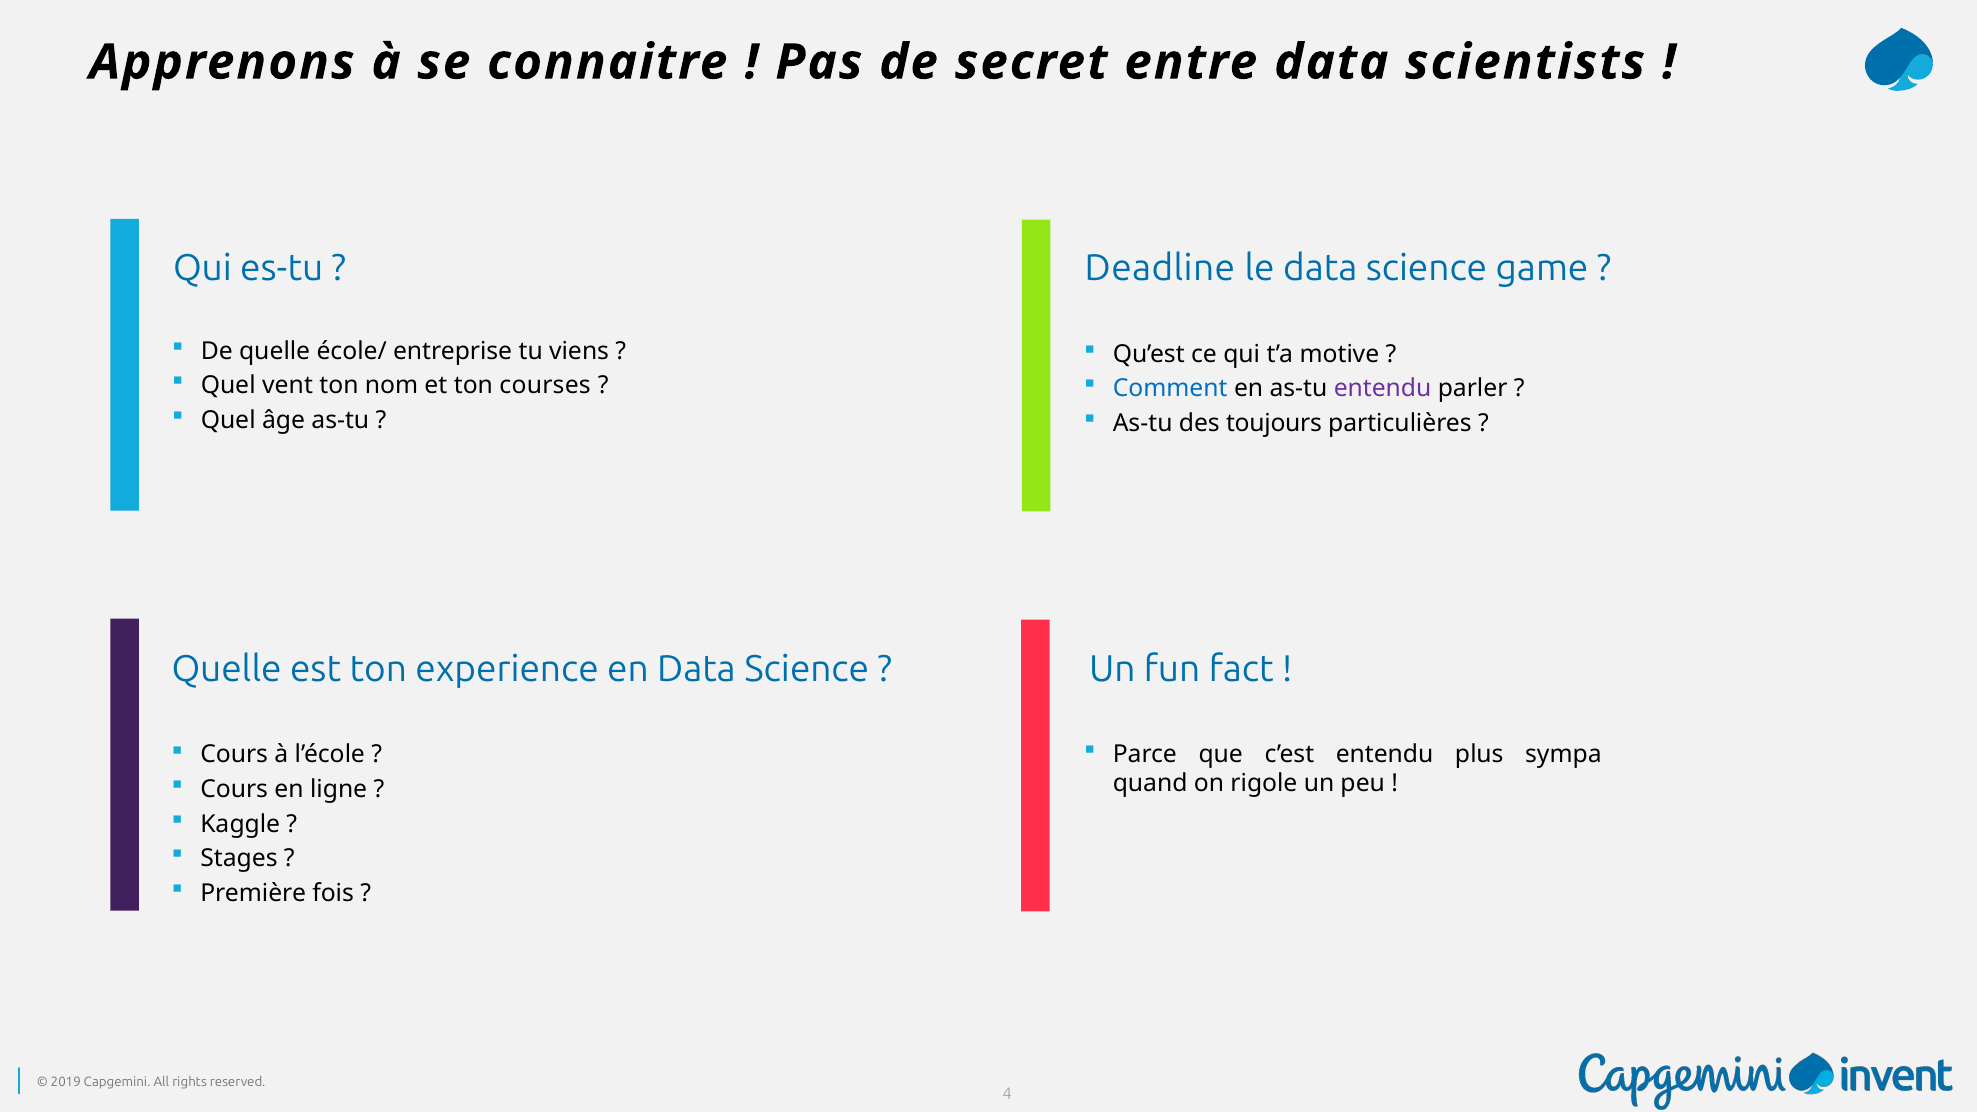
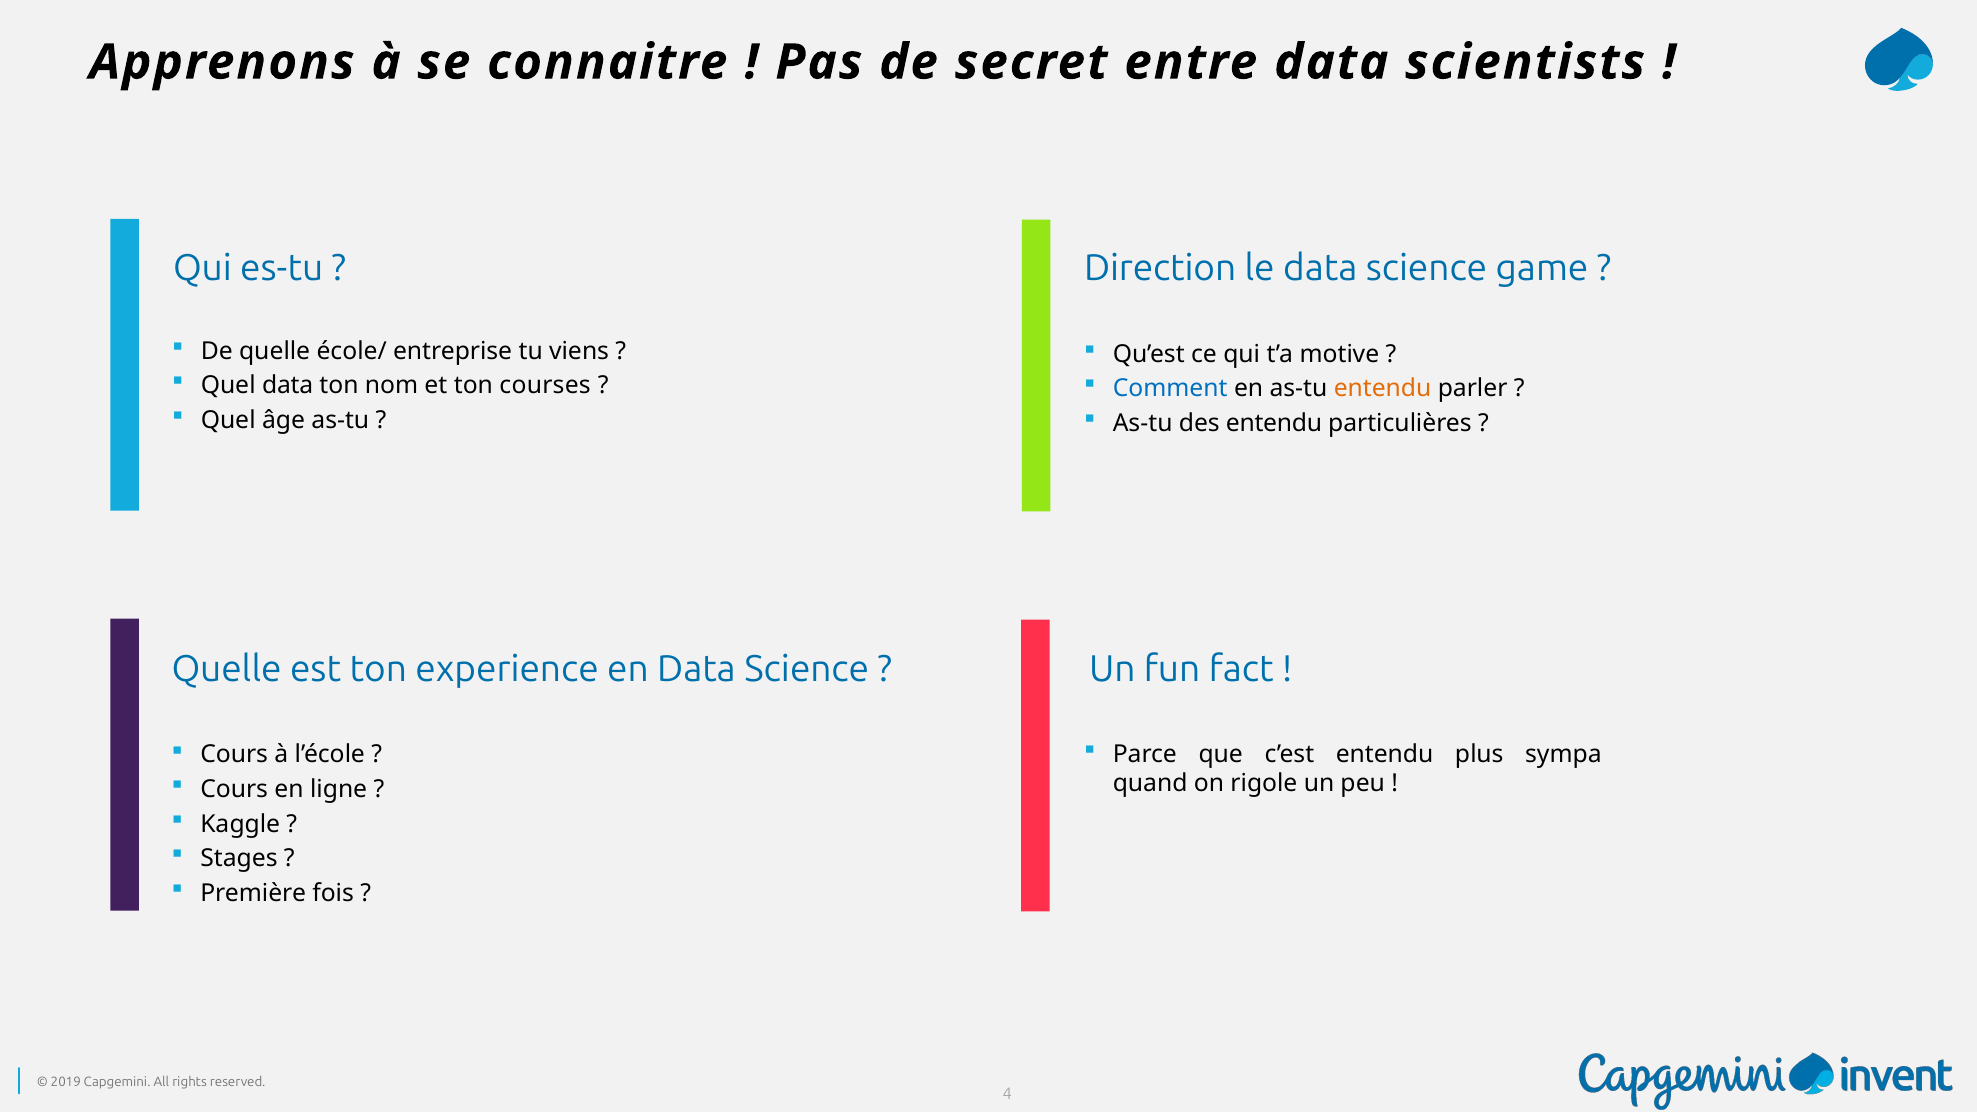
Deadline: Deadline -> Direction (1160, 269)
Quel vent: vent -> data (288, 386)
entendu colour: purple -> orange (1383, 389)
des toujours: toujours -> entendu (1274, 423)
